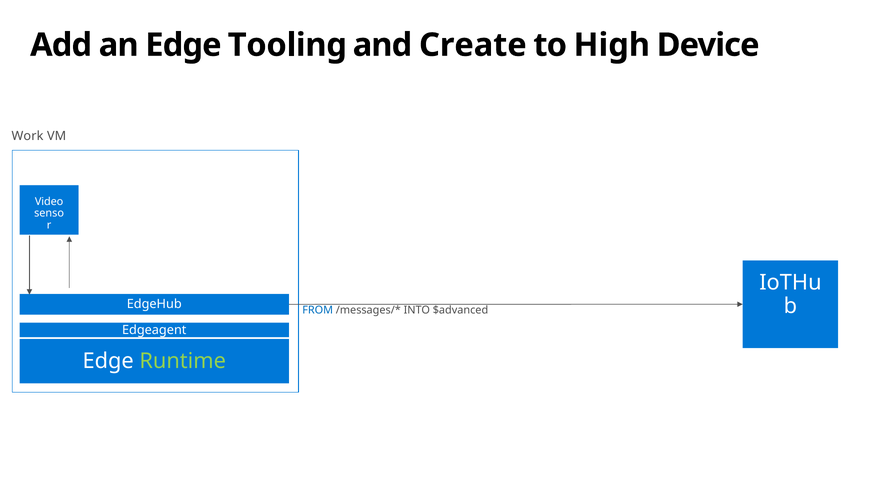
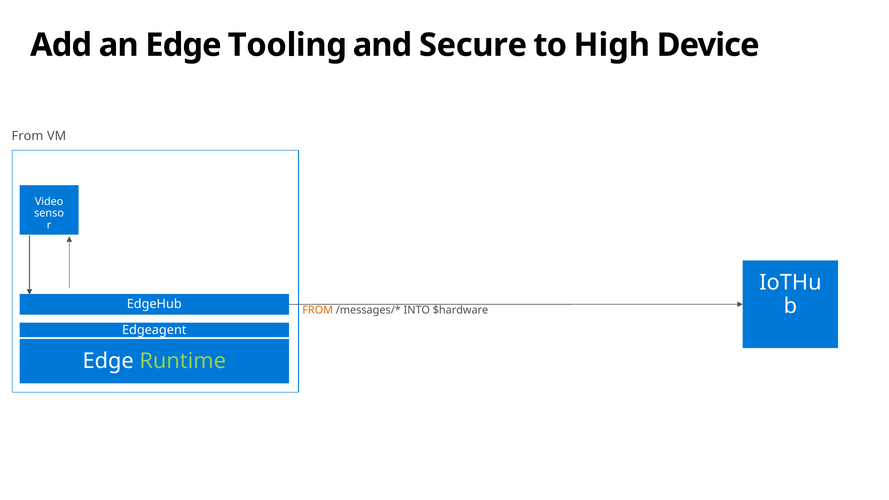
Create: Create -> Secure (473, 45)
Work: Work -> From (27, 136)
FROM colour: blue -> orange (318, 310)
$advanced: $advanced -> $hardware (460, 310)
